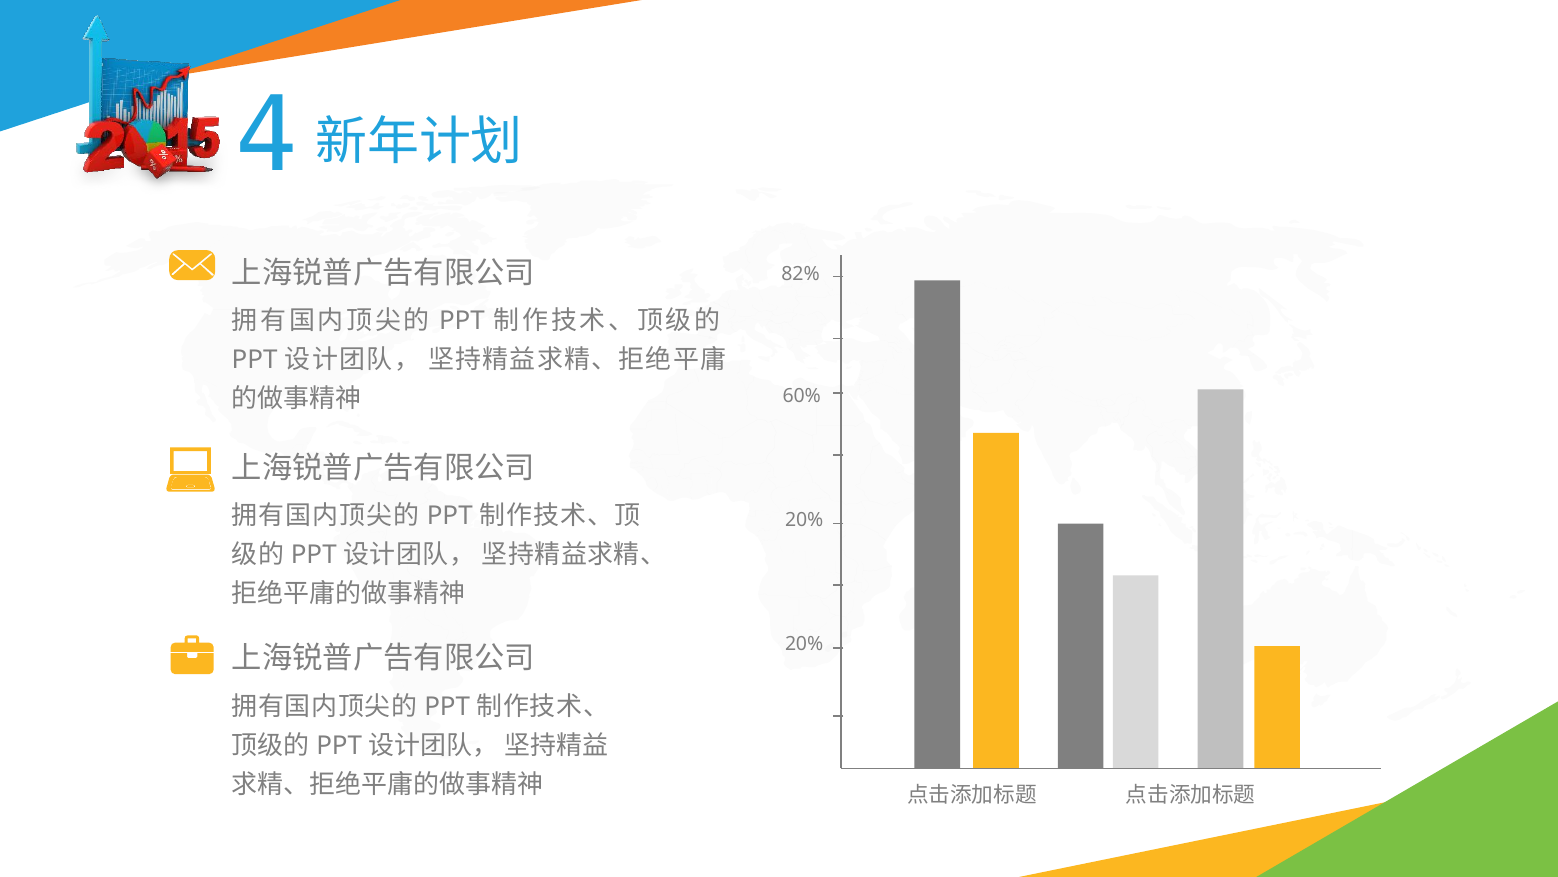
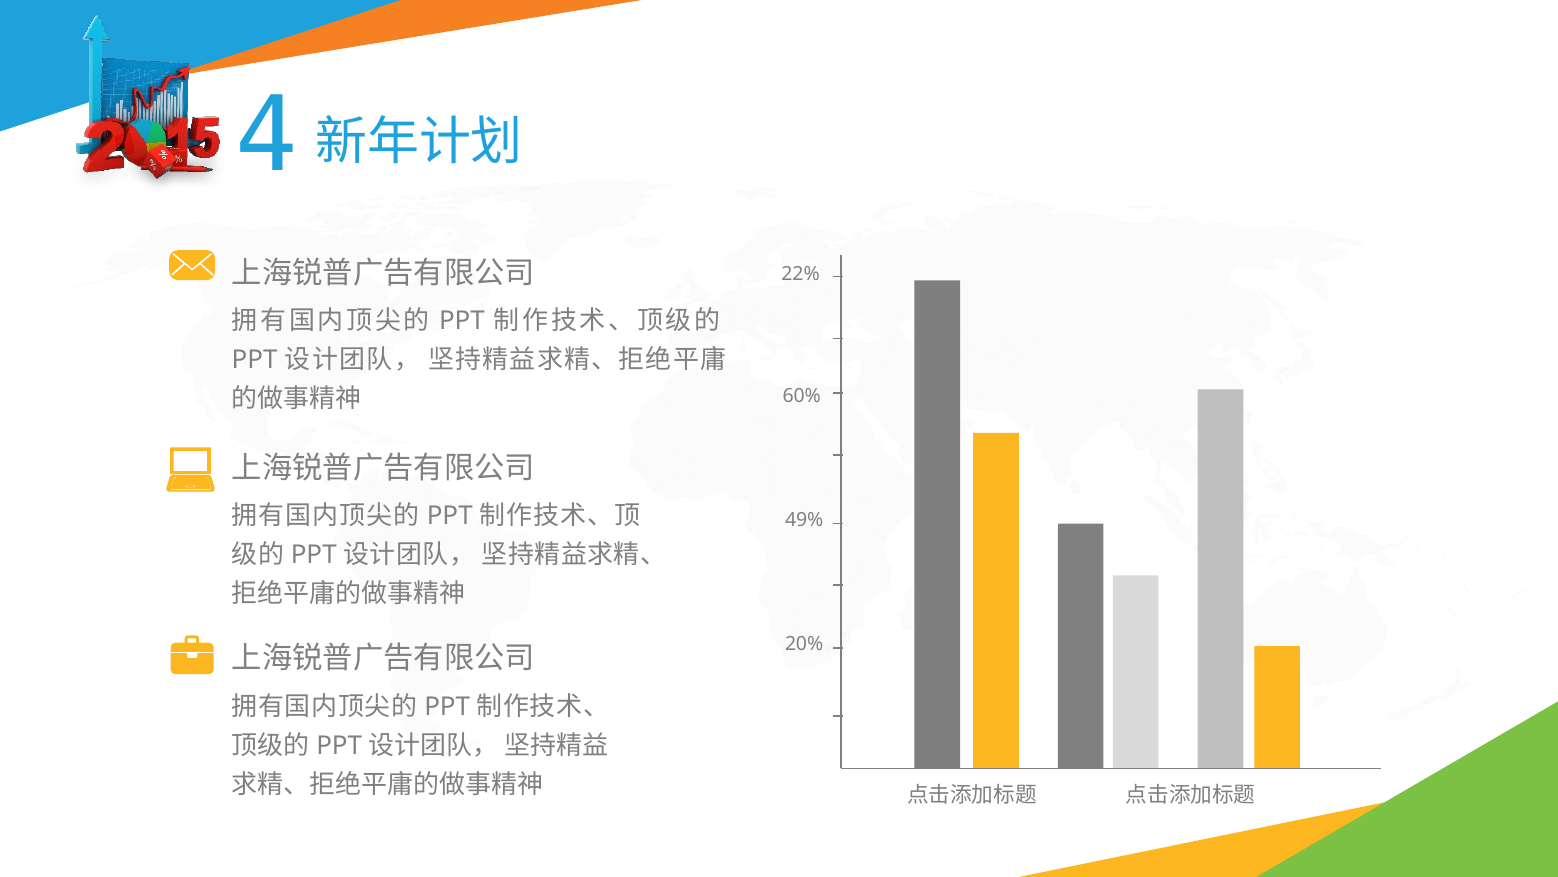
82%: 82% -> 22% (801, 274)
20%: 20% -> 49% (804, 520)
